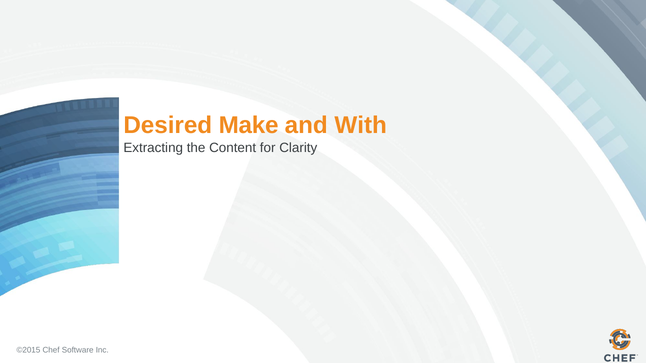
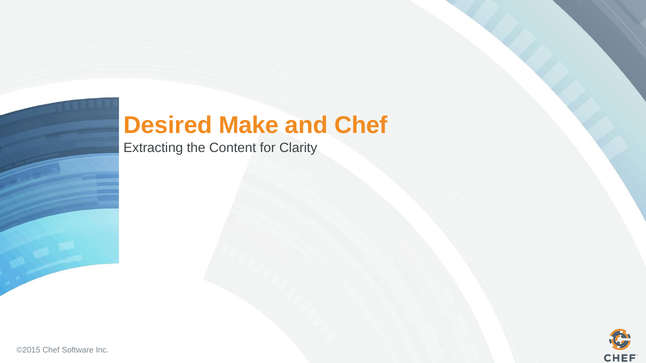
and With: With -> Chef (361, 126)
